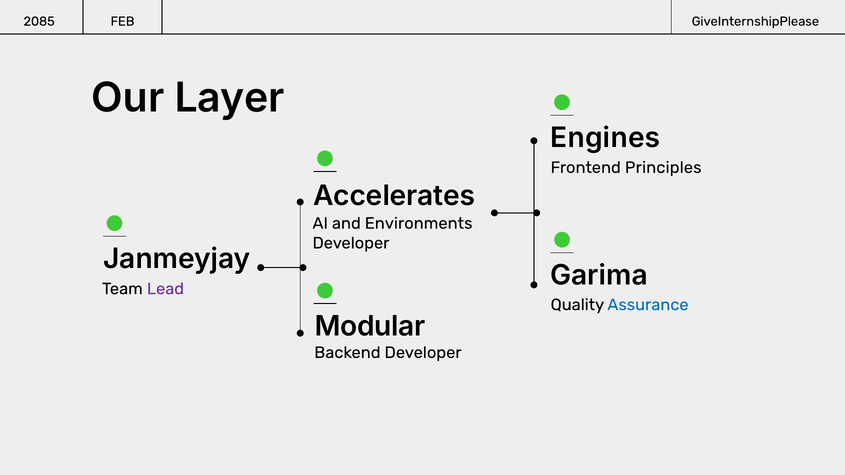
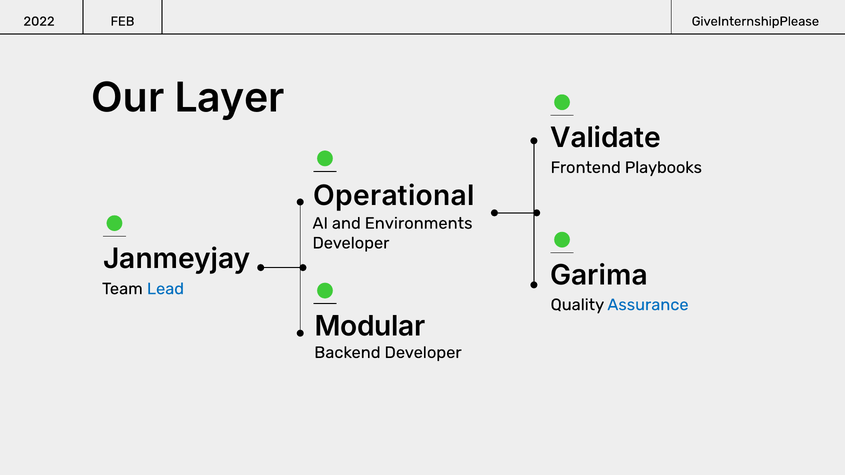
2085: 2085 -> 2022 (39, 21)
Engines: Engines -> Validate (606, 138)
Principles: Principles -> Playbooks (663, 168)
Accelerates: Accelerates -> Operational (394, 196)
Lead colour: purple -> blue (165, 289)
